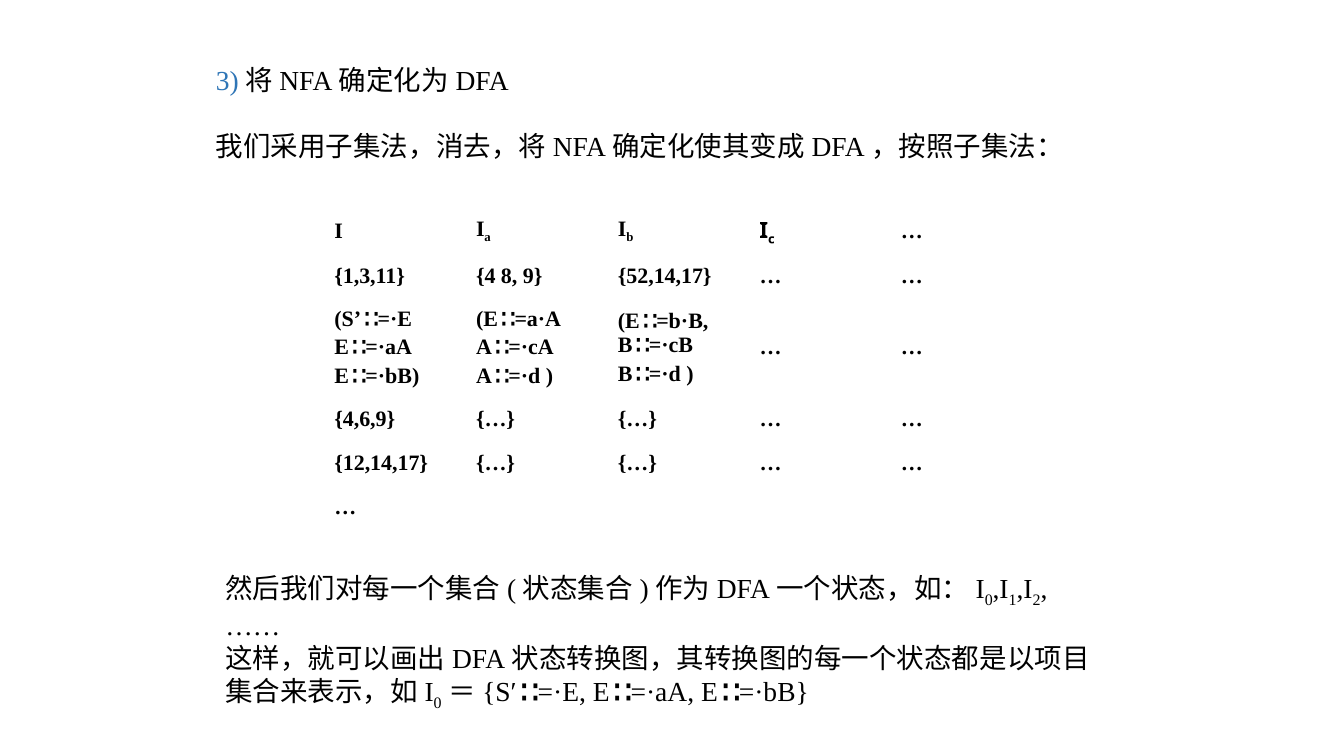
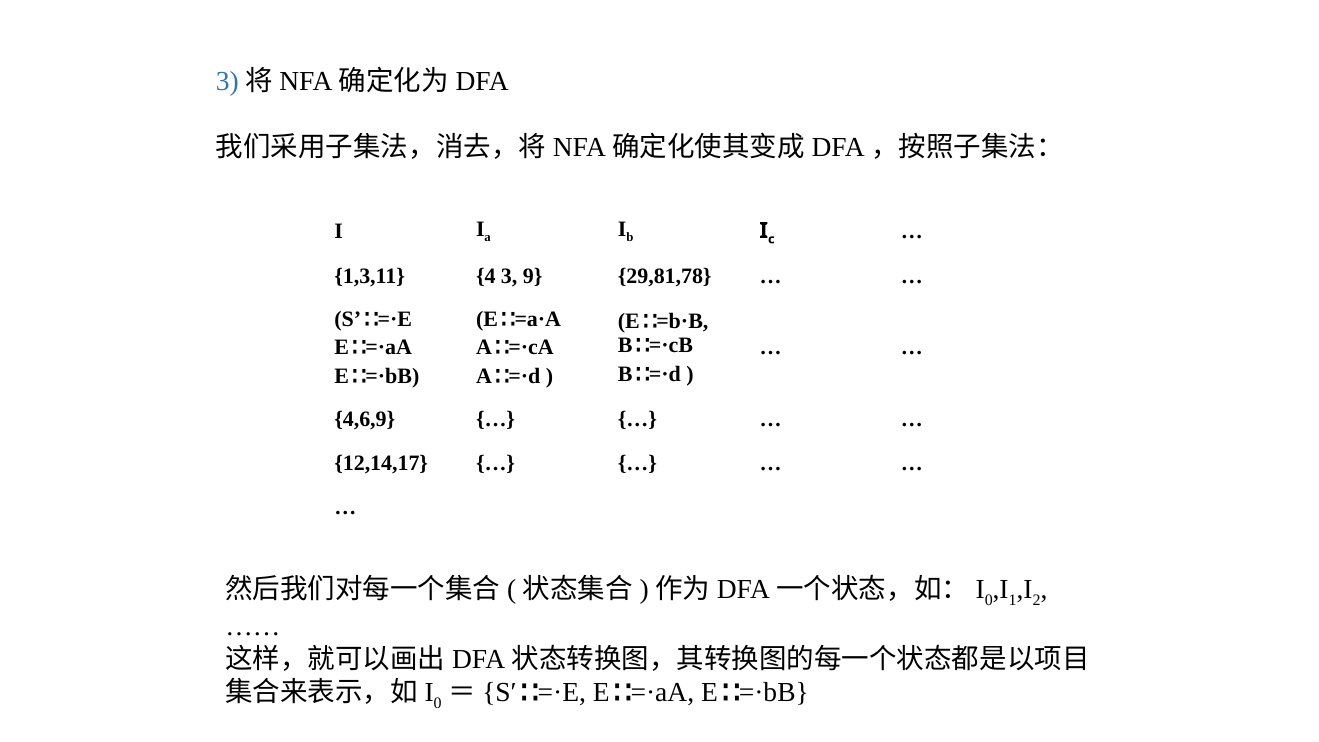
8: 8 -> 3 (509, 276)
52,14,17: 52,14,17 -> 29,81,78 (665, 276)
